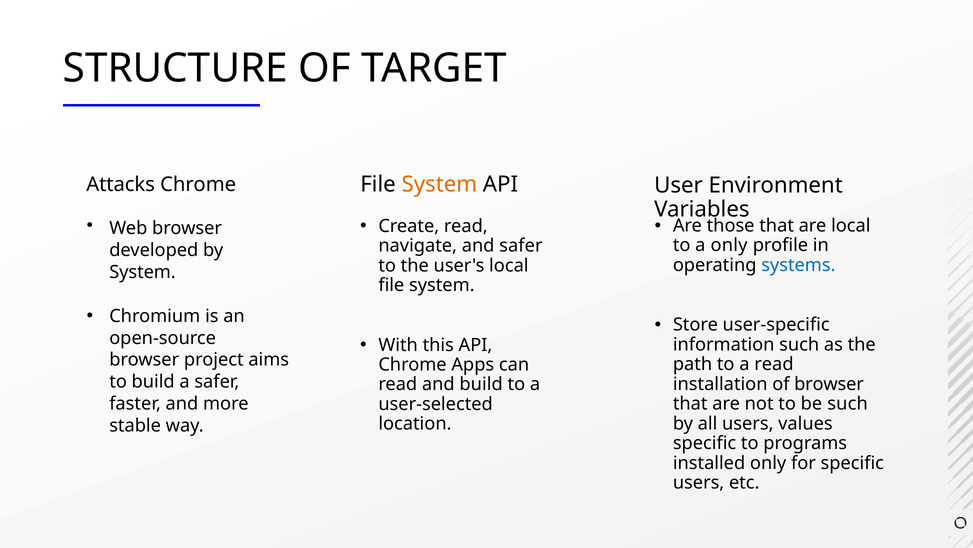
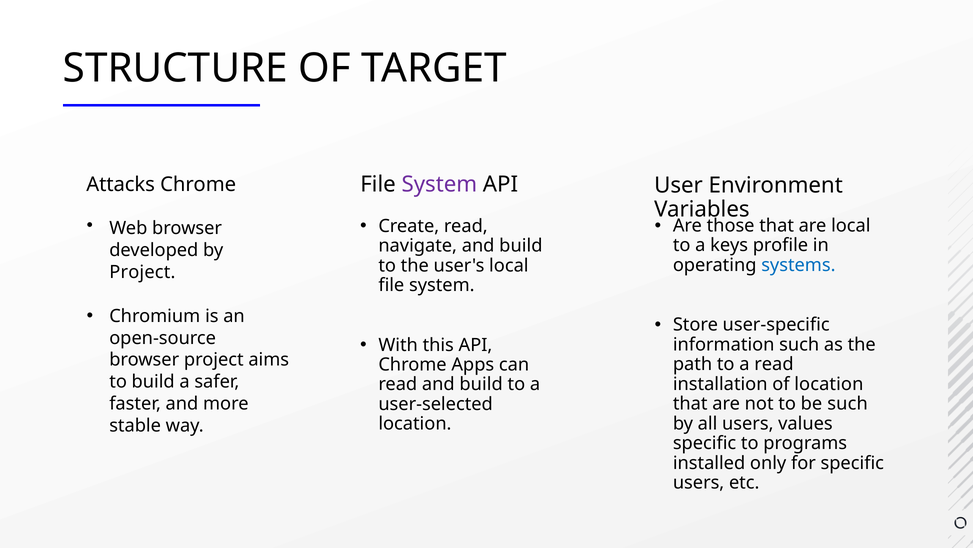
System colour: orange -> purple (439, 184)
a only: only -> keys (729, 245)
navigate and safer: safer -> build (521, 245)
System: System -> Project (142, 272)
of browser: browser -> location (829, 384)
